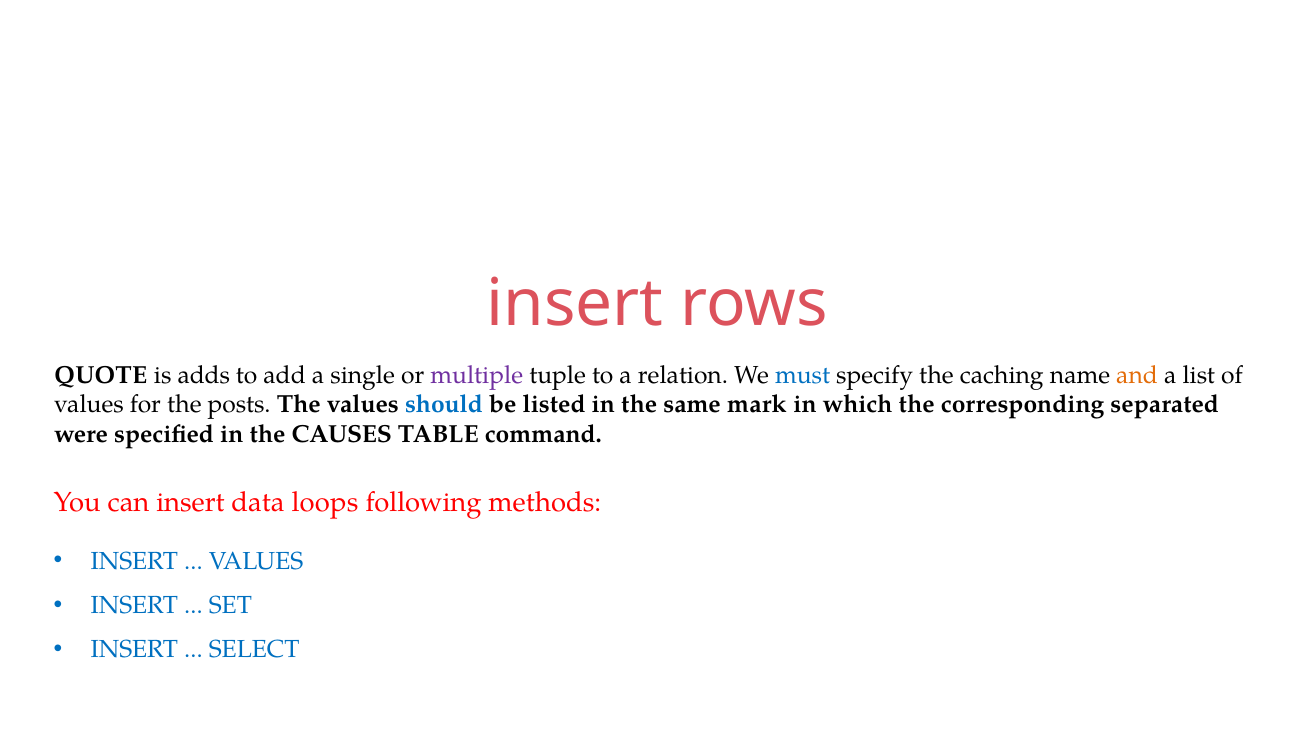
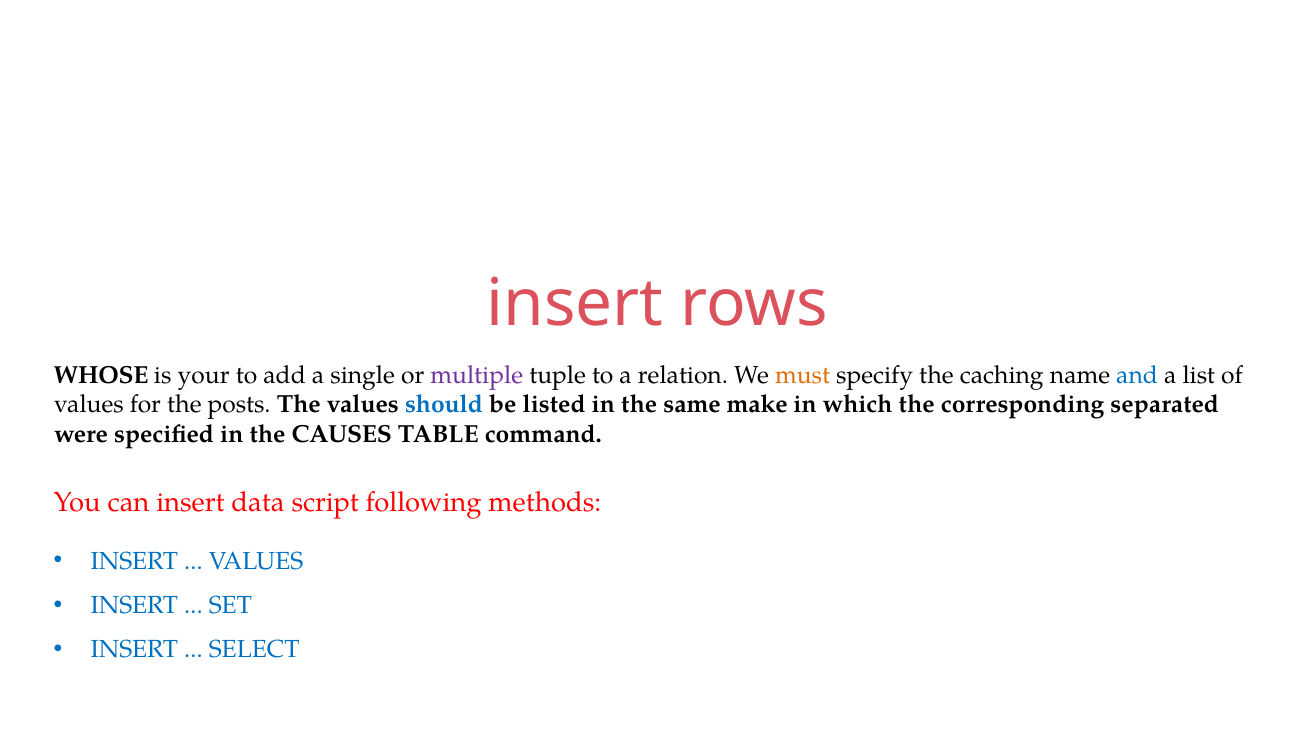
QUOTE: QUOTE -> WHOSE (101, 375)
adds: adds -> your (204, 375)
must colour: blue -> orange (803, 375)
and colour: orange -> blue (1137, 375)
mark: mark -> make (757, 404)
loops: loops -> script (325, 502)
